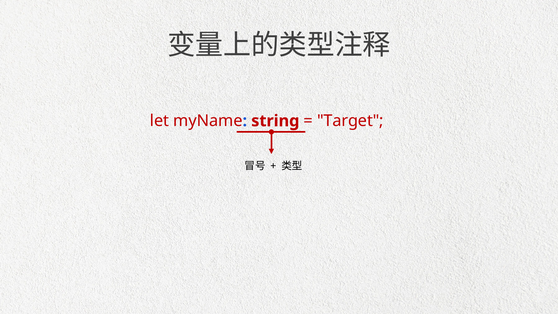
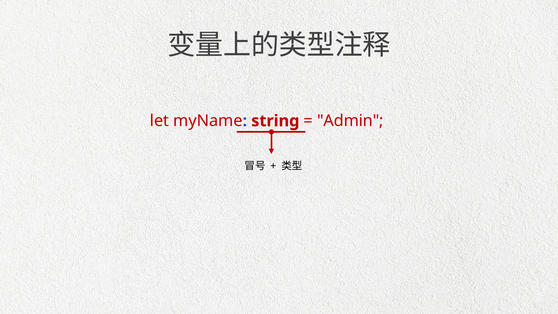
Target: Target -> Admin (350, 121)
